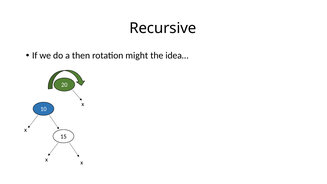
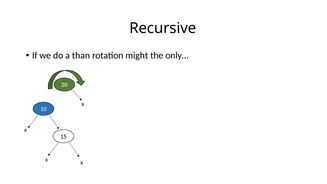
then: then -> than (81, 56)
idea…: idea… -> only… (177, 56)
